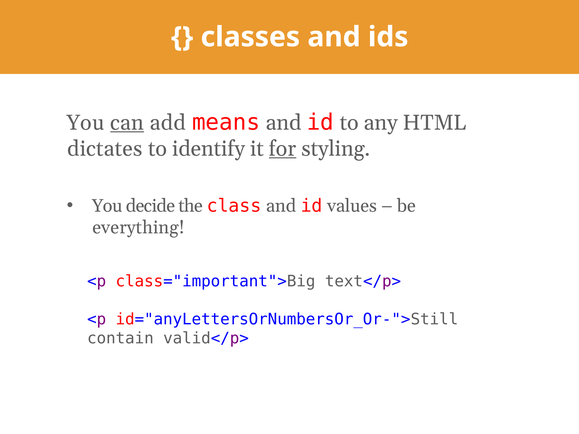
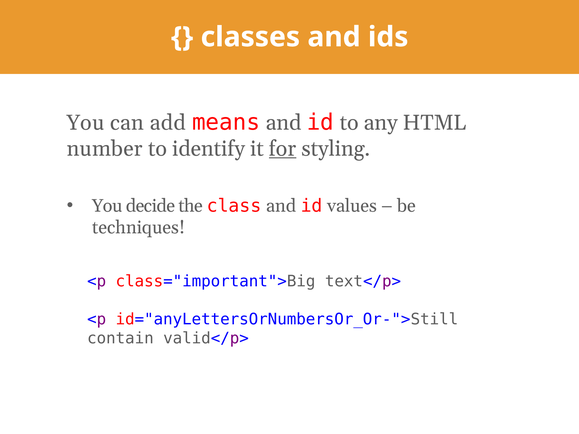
can underline: present -> none (127, 123)
dictates: dictates -> number (105, 149)
everything: everything -> techniques (139, 228)
